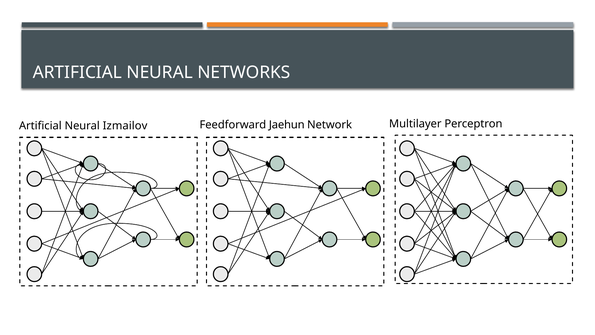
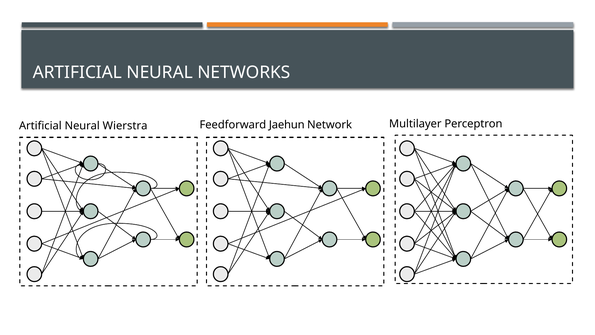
Izmailov: Izmailov -> Wierstra (125, 126)
